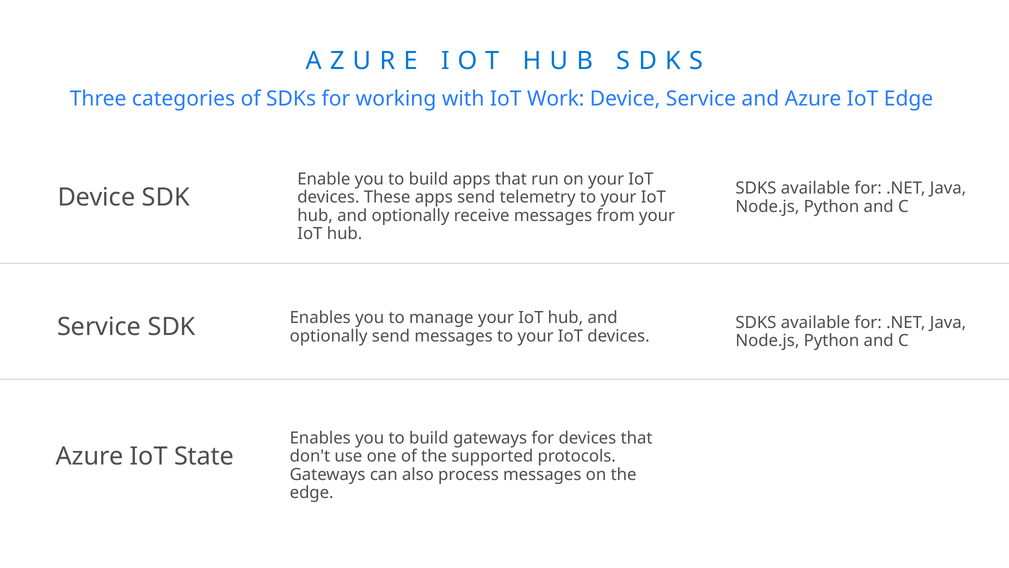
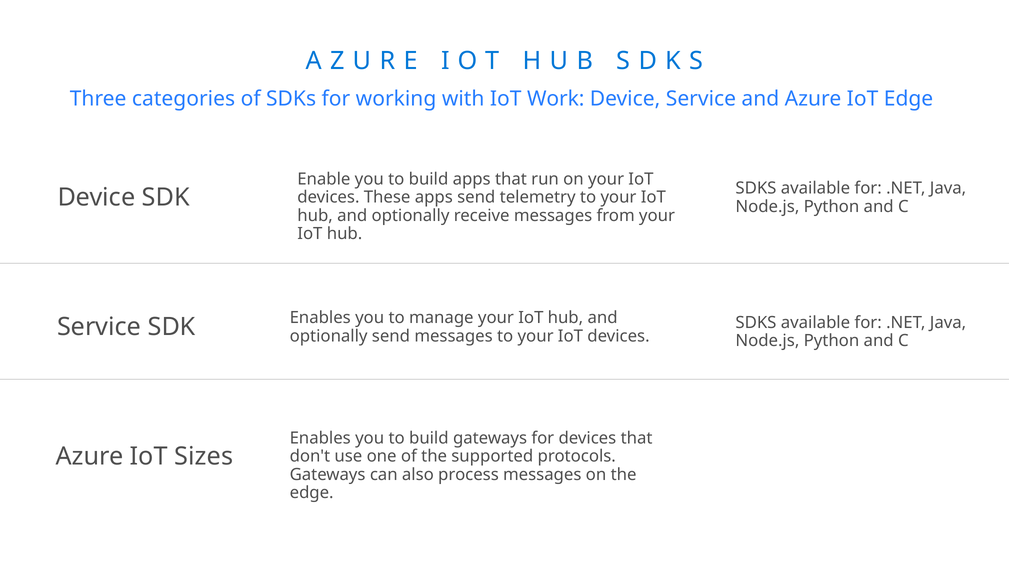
State: State -> Sizes (204, 456)
